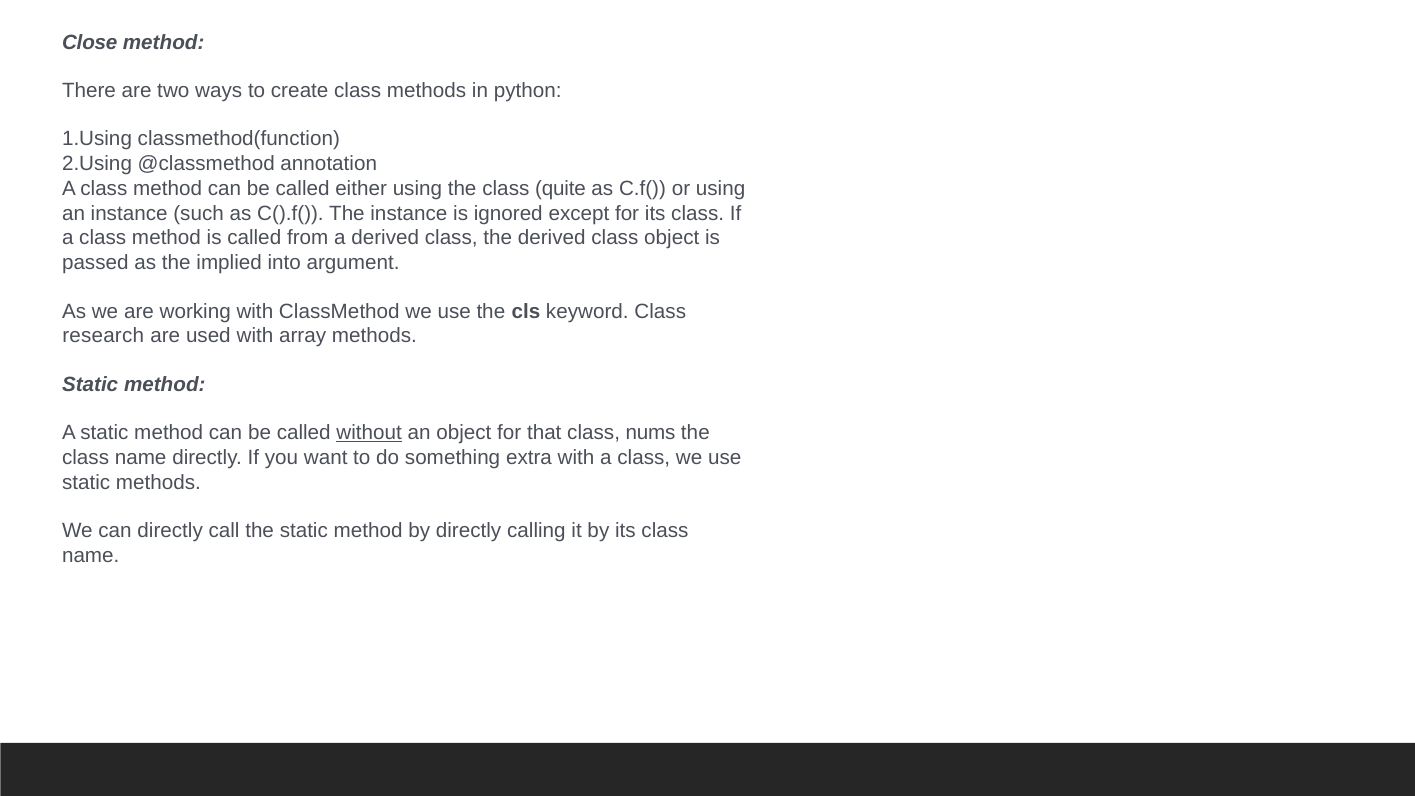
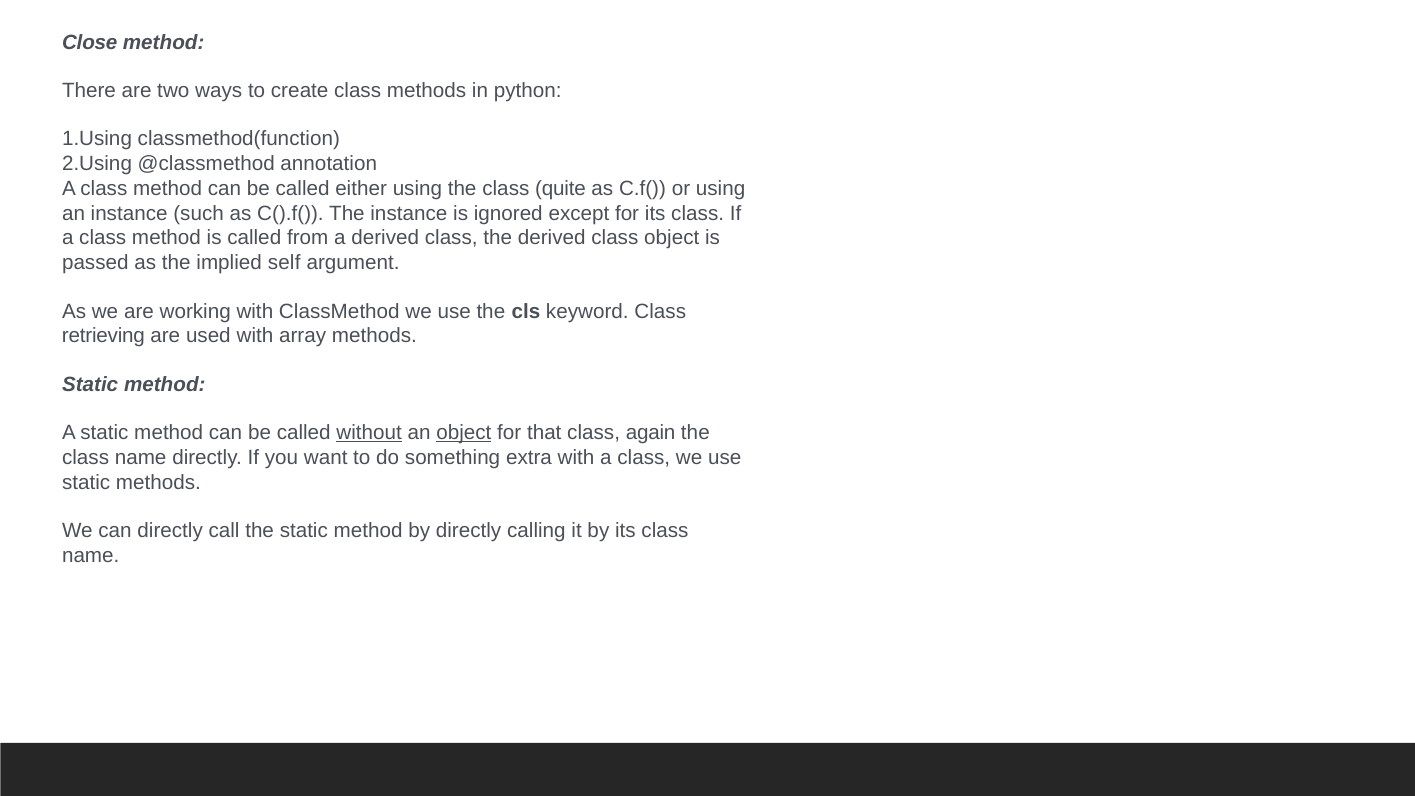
into: into -> self (284, 263)
research: research -> retrieving (103, 336)
object underline: none -> present (464, 433)
nums: nums -> again (651, 433)
